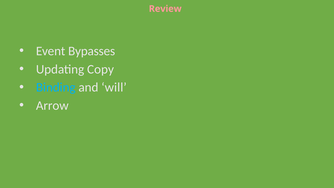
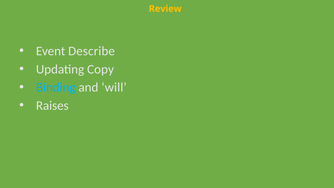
Review colour: pink -> yellow (165, 9)
Bypasses: Bypasses -> Describe (92, 51)
Arrow: Arrow -> Raises (52, 106)
